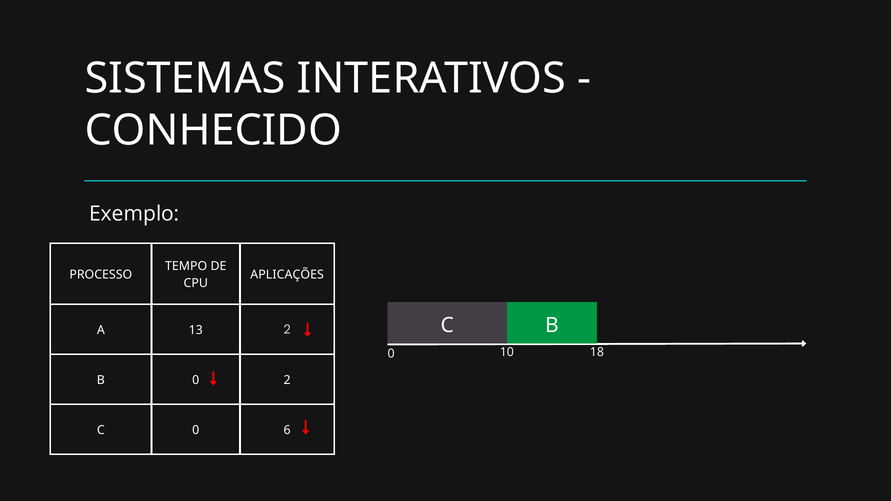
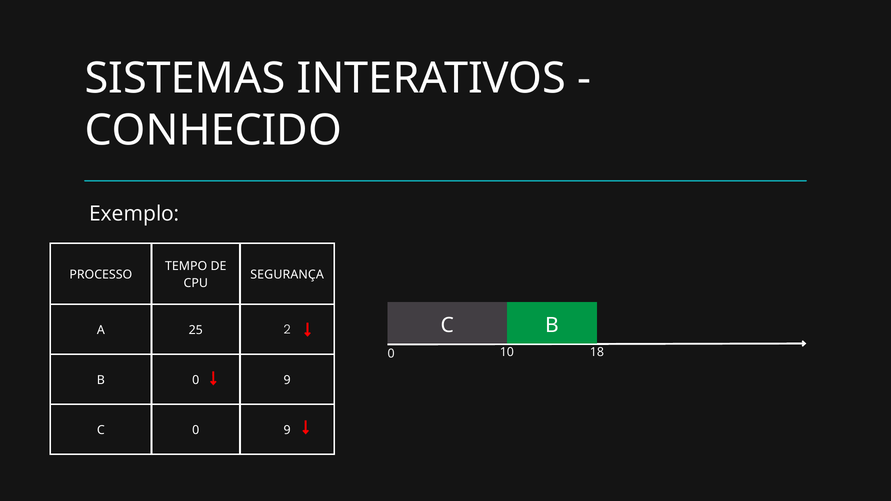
APLICAÇÕES: APLICAÇÕES -> SEGURANÇA (287, 275)
13: 13 -> 25 (196, 330)
B 0 2: 2 -> 9 (287, 380)
C 0 6: 6 -> 9 (287, 430)
